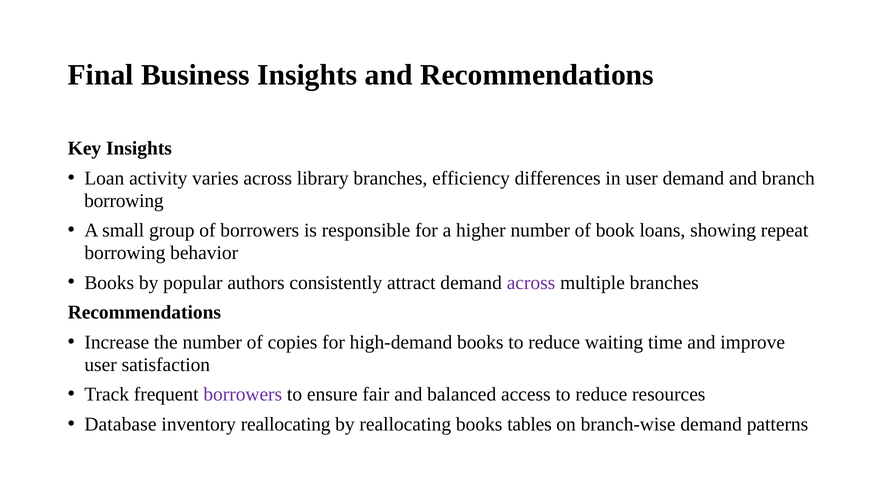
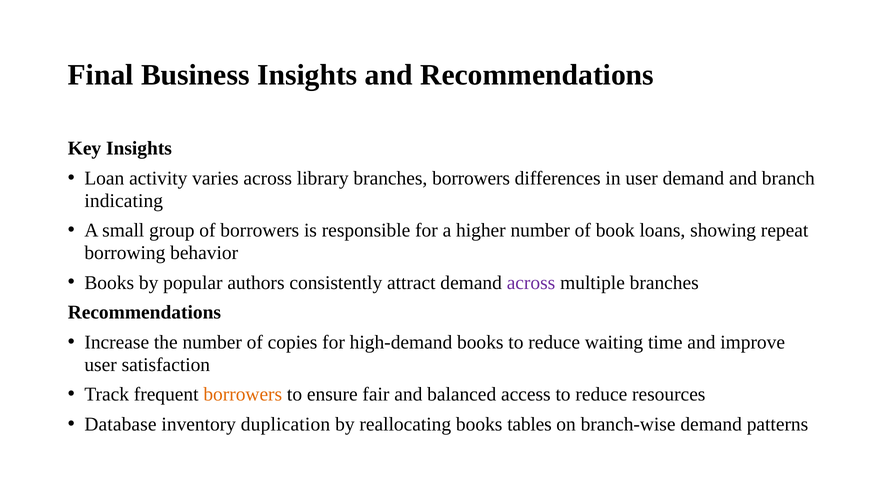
branches efficiency: efficiency -> borrowers (471, 178)
borrowing: borrowing -> indicating (124, 201)
borrowers colour: purple -> orange (243, 394)
inventory reallocating: reallocating -> duplication (285, 424)
